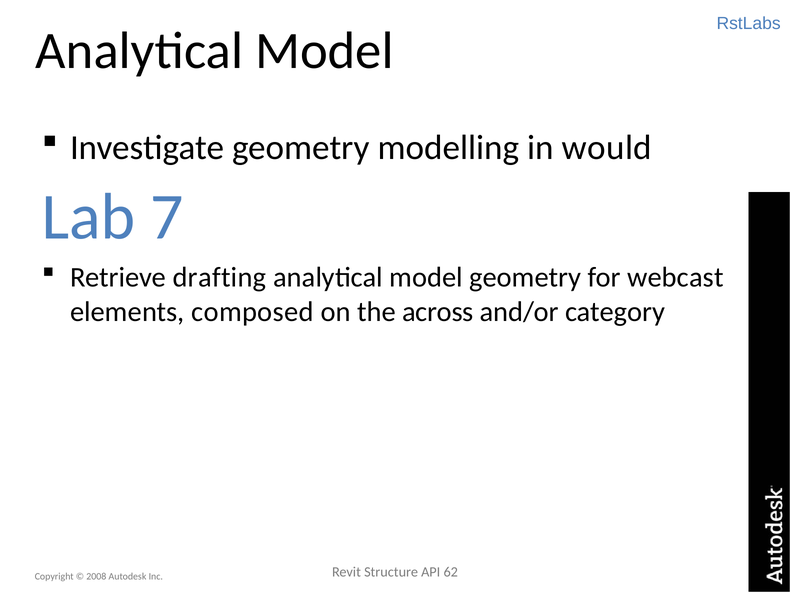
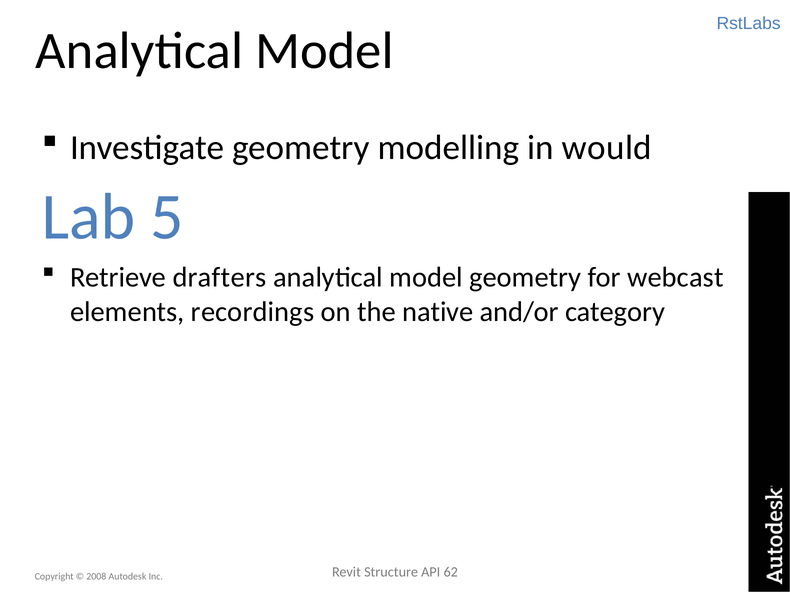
7: 7 -> 5 (167, 217)
drafting: drafting -> drafters (219, 278)
composed: composed -> recordings (253, 312)
across: across -> native (438, 312)
